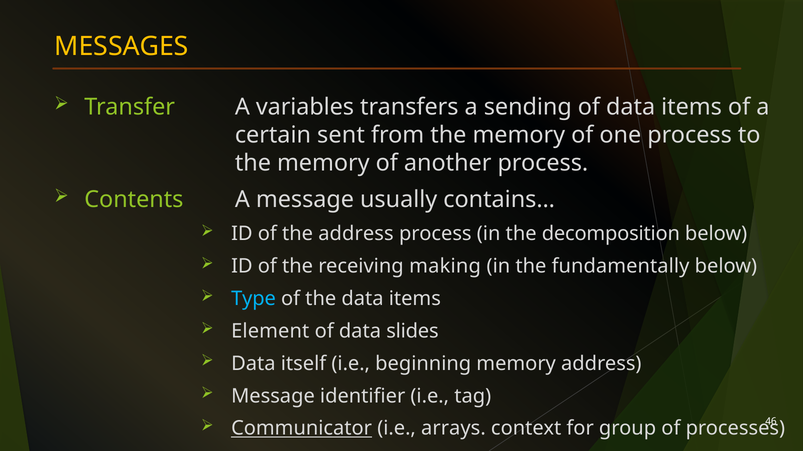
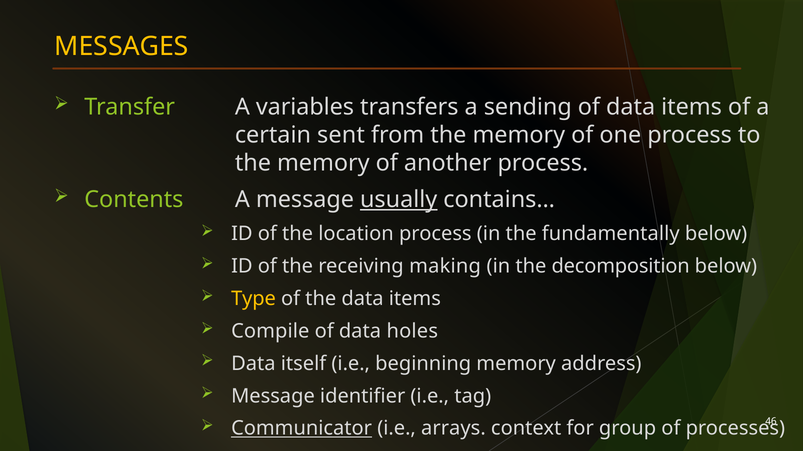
usually underline: none -> present (399, 200)
the address: address -> location (356, 234)
decomposition: decomposition -> fundamentally (611, 234)
fundamentally: fundamentally -> decomposition (621, 267)
Type colour: light blue -> yellow (254, 299)
Element: Element -> Compile (270, 332)
slides: slides -> holes (412, 332)
